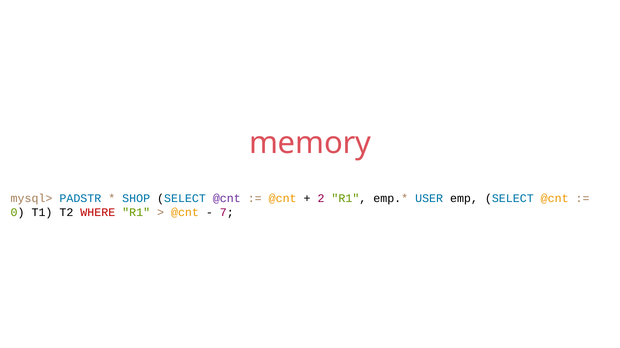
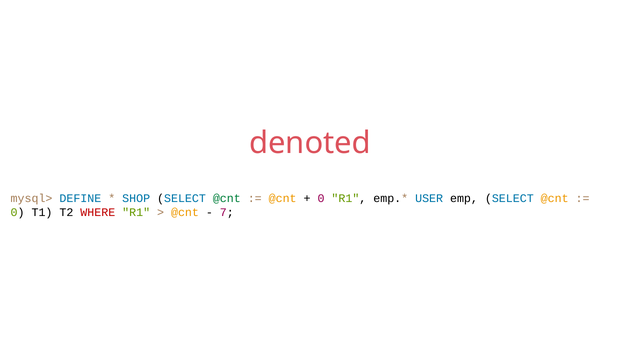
memory: memory -> denoted (310, 143)
PADSTR: PADSTR -> DEFINE (80, 199)
@cnt colour: purple -> green (227, 199)
2: 2 -> 0 (321, 199)
